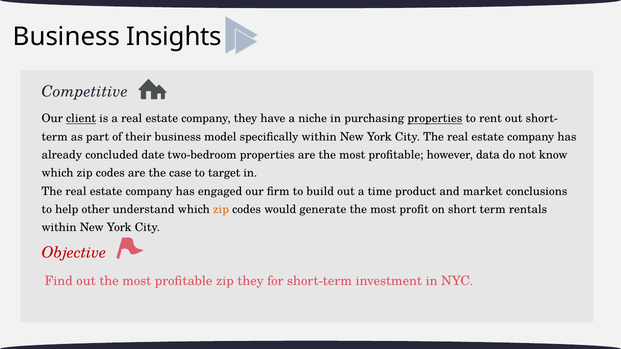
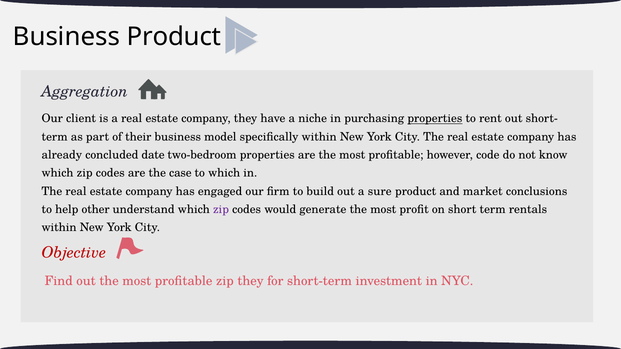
Business Insights: Insights -> Product (174, 37)
Competitive: Competitive -> Aggregation (85, 91)
client underline: present -> none (81, 119)
data: data -> code (488, 155)
to target: target -> which (224, 173)
time: time -> sure (380, 191)
zip colour: orange -> purple (221, 210)
